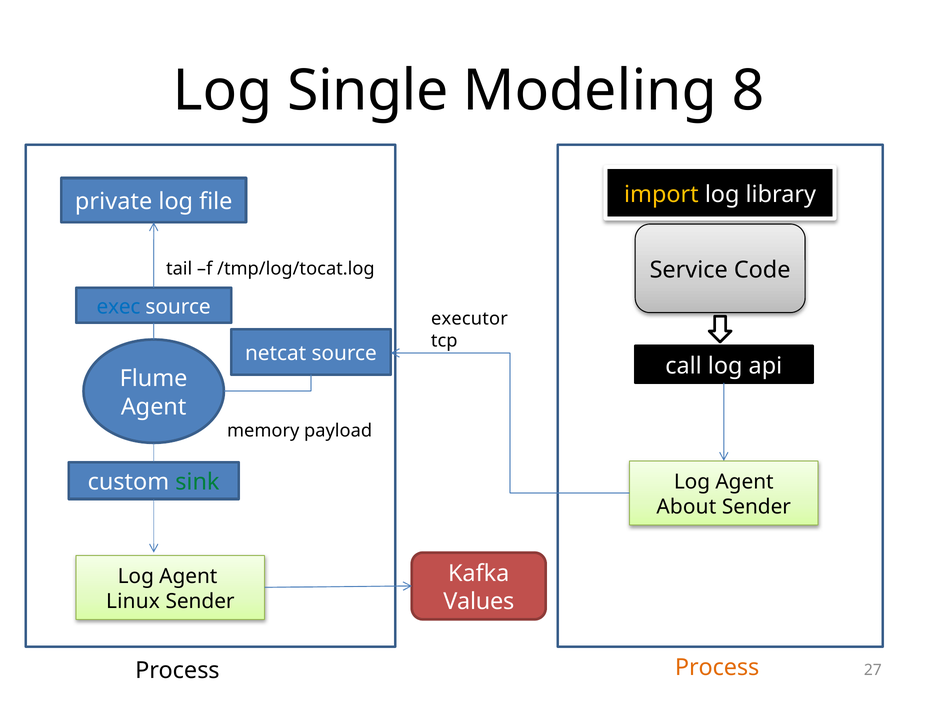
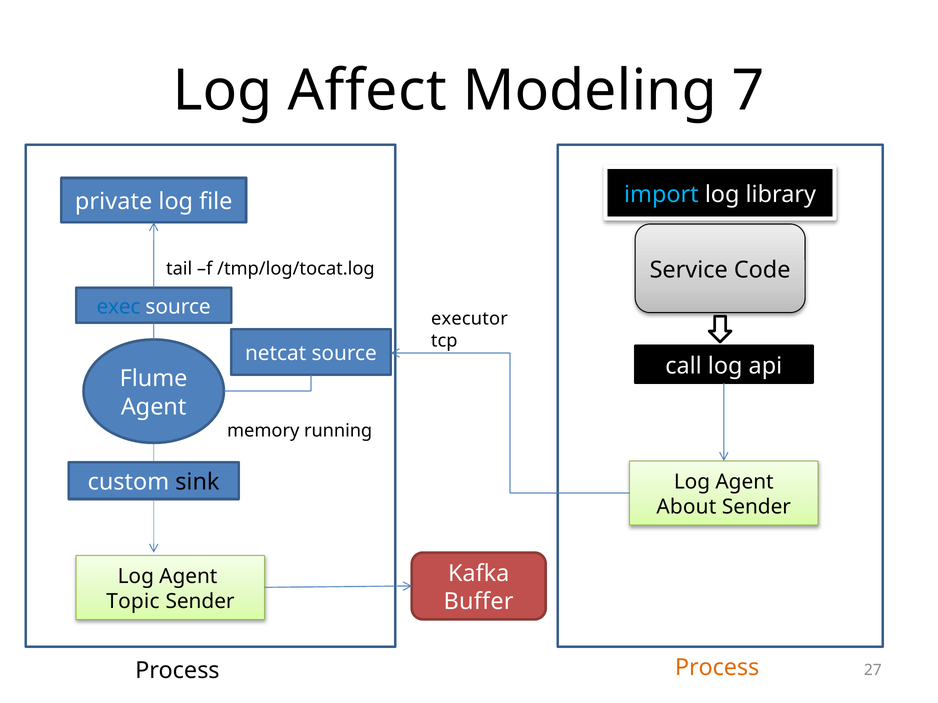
Single: Single -> Affect (367, 91)
8: 8 -> 7 (748, 91)
import colour: yellow -> light blue (661, 195)
payload: payload -> running (338, 431)
sink colour: green -> black (197, 483)
Values: Values -> Buffer (479, 602)
Linux: Linux -> Topic (133, 602)
